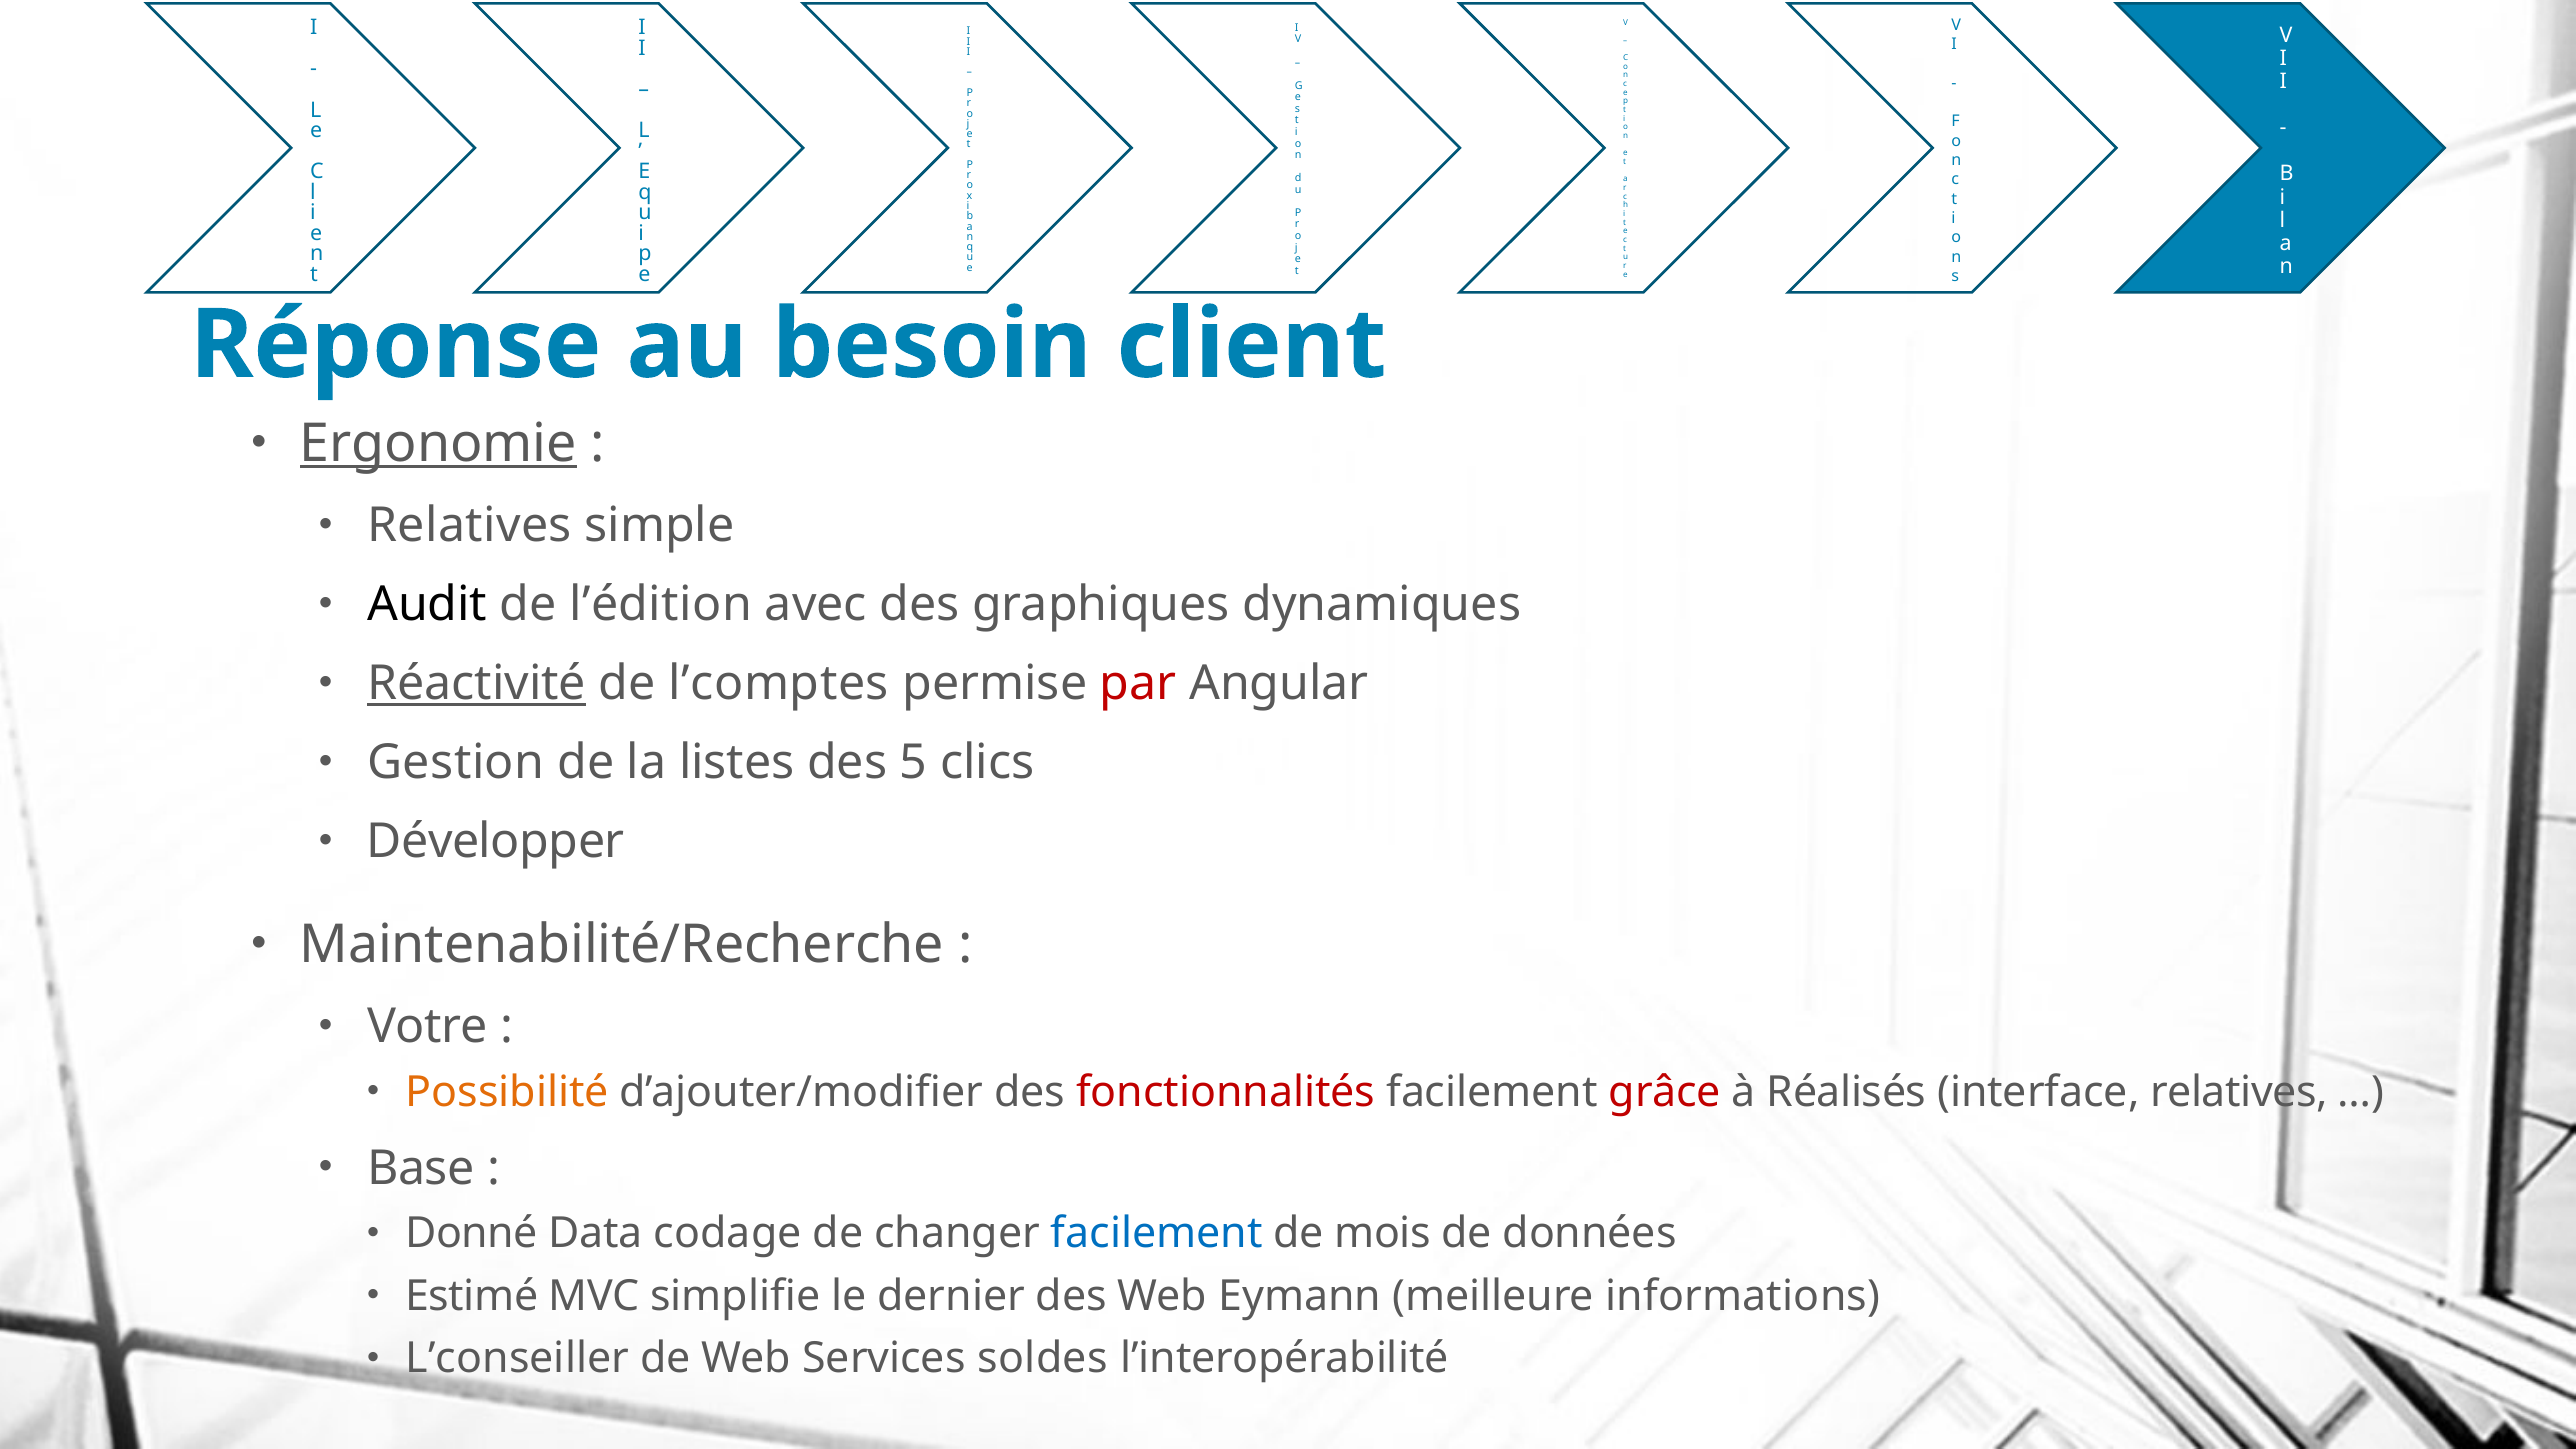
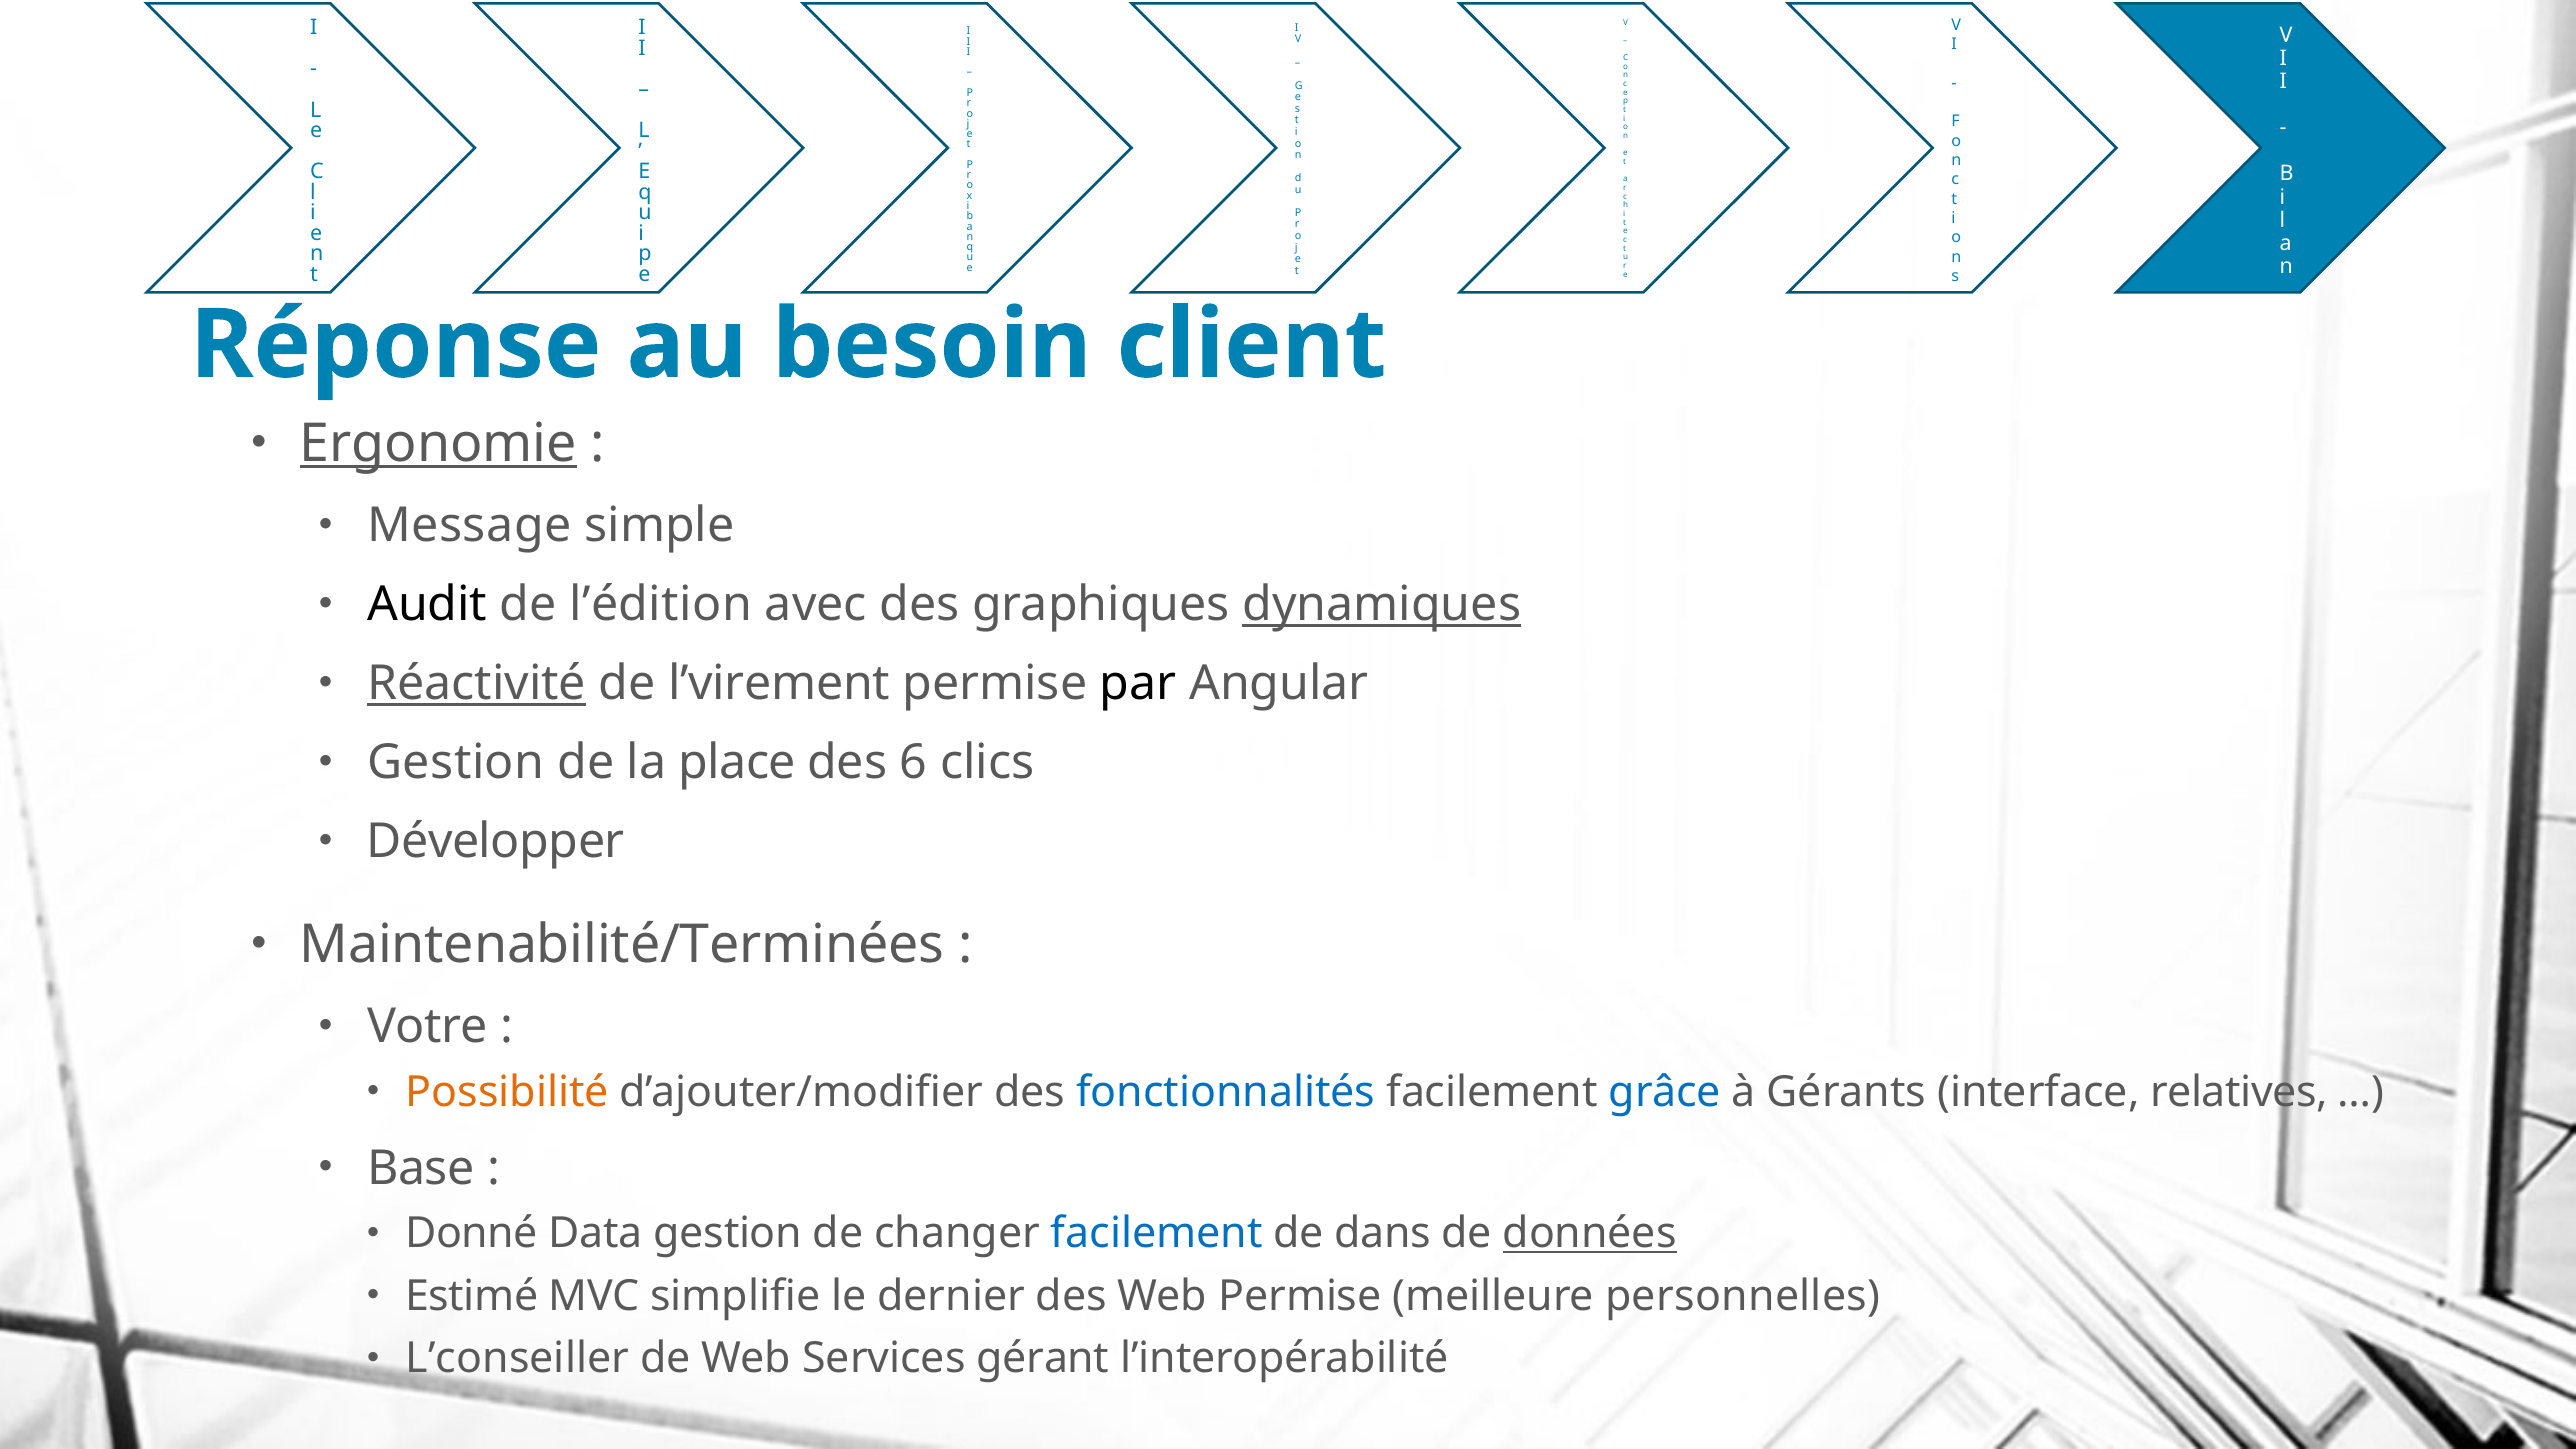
Relatives: Relatives -> Message (469, 525)
dynamiques underline: none -> present (1382, 605)
l’comptes: l’comptes -> l’virement (779, 684)
par colour: red -> black (1138, 684)
listes: listes -> place (737, 763)
5: 5 -> 6 (914, 763)
Maintenabilité/Recherche: Maintenabilité/Recherche -> Maintenabilité/Terminées (622, 945)
fonctionnalités colour: red -> blue (1226, 1092)
grâce colour: red -> blue (1665, 1092)
Réalisés: Réalisés -> Gérants (1846, 1092)
Data codage: codage -> gestion (728, 1234)
mois: mois -> dans (1383, 1234)
données underline: none -> present (1590, 1234)
Web Eymann: Eymann -> Permise (1300, 1296)
informations: informations -> personnelles (1743, 1296)
soldes: soldes -> gérant (1043, 1359)
